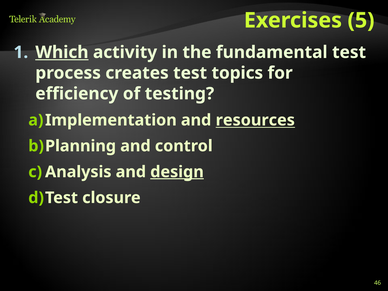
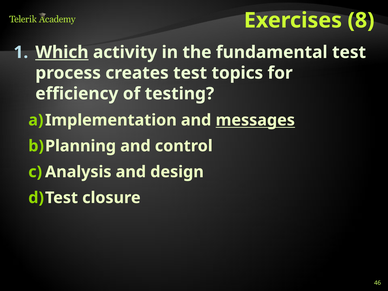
5: 5 -> 8 (361, 20)
resources: resources -> messages (255, 120)
design underline: present -> none (177, 172)
